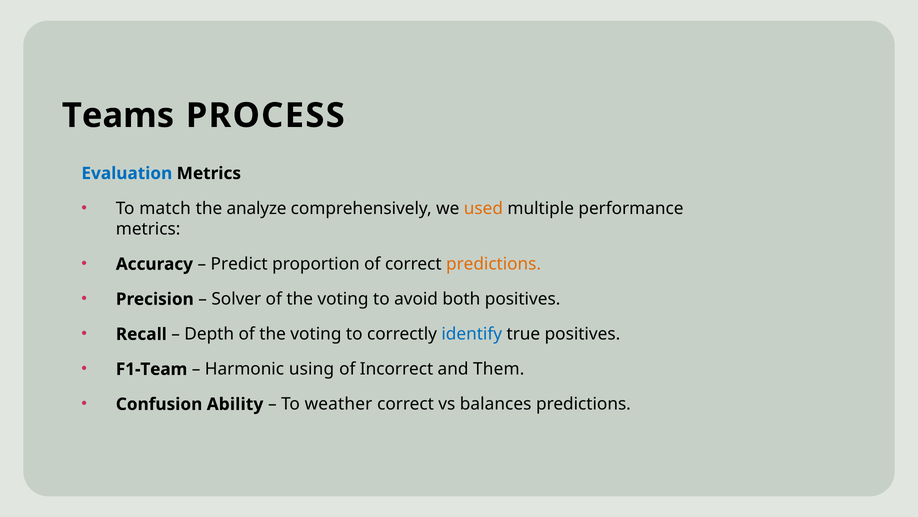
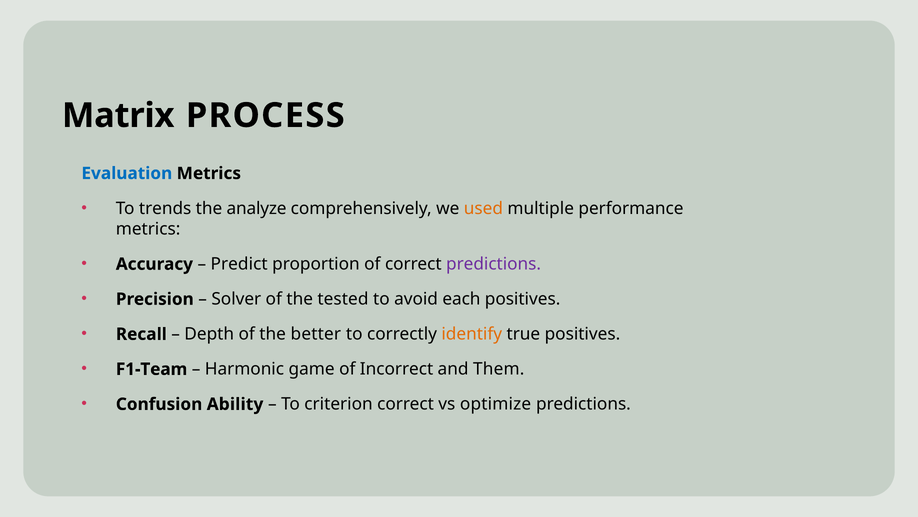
Teams: Teams -> Matrix (118, 115)
match: match -> trends (165, 208)
predictions colour: orange -> purple (494, 264)
voting: voting -> tested (343, 299)
both: both -> each (461, 299)
voting: voting -> better (316, 334)
identify colour: blue -> orange (472, 334)
using: using -> game (312, 369)
weather: weather -> criterion (339, 404)
balances: balances -> optimize (496, 404)
